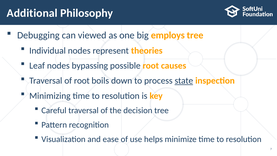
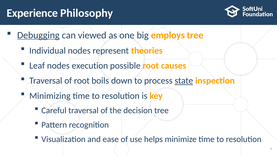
Additional: Additional -> Experience (32, 13)
Debugging underline: none -> present (38, 35)
bypassing: bypassing -> execution (90, 66)
